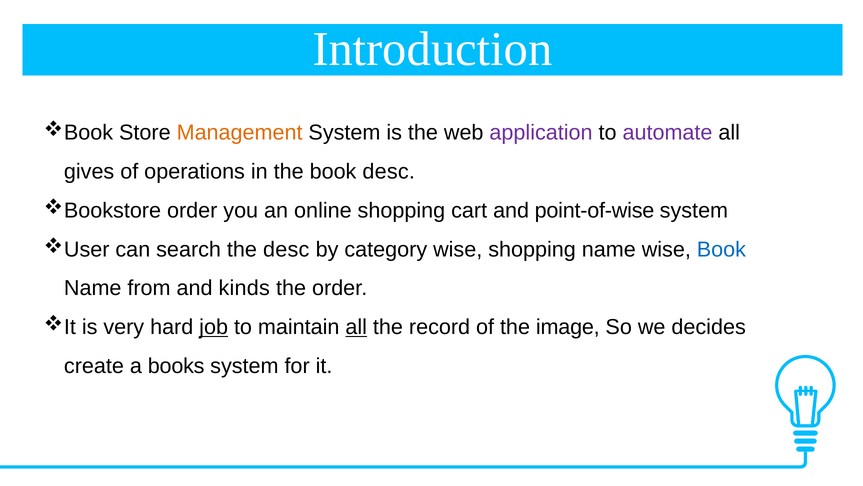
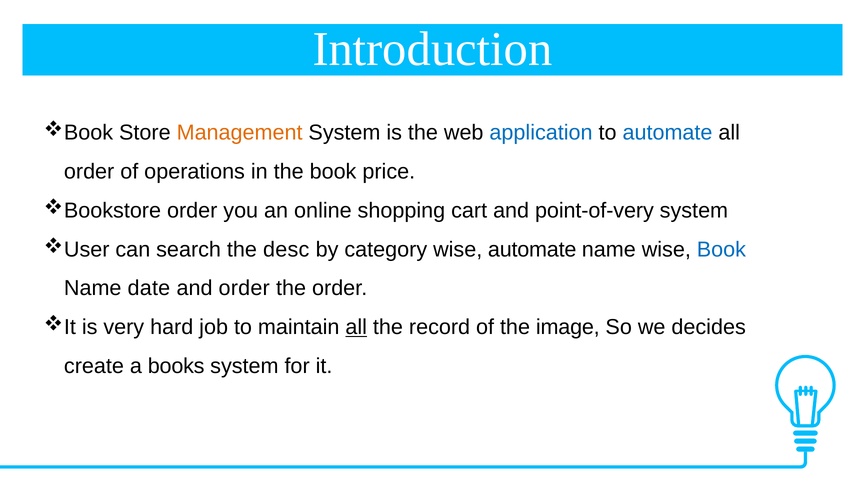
application colour: purple -> blue (541, 133)
automate colour: purple -> blue (667, 133)
gives: gives -> order (89, 172)
book desc: desc -> price (389, 172)
point-of-wise: point-of-wise -> point-of-very (594, 210)
wise shopping: shopping -> automate (532, 249)
from: from -> date (149, 288)
and kinds: kinds -> order (244, 288)
job underline: present -> none (214, 327)
